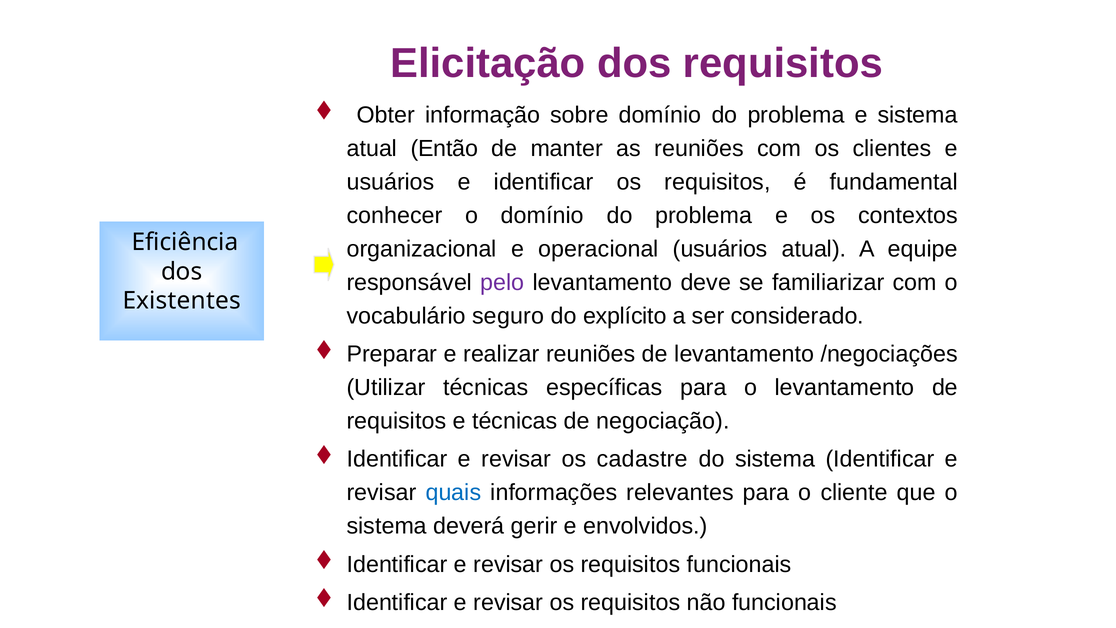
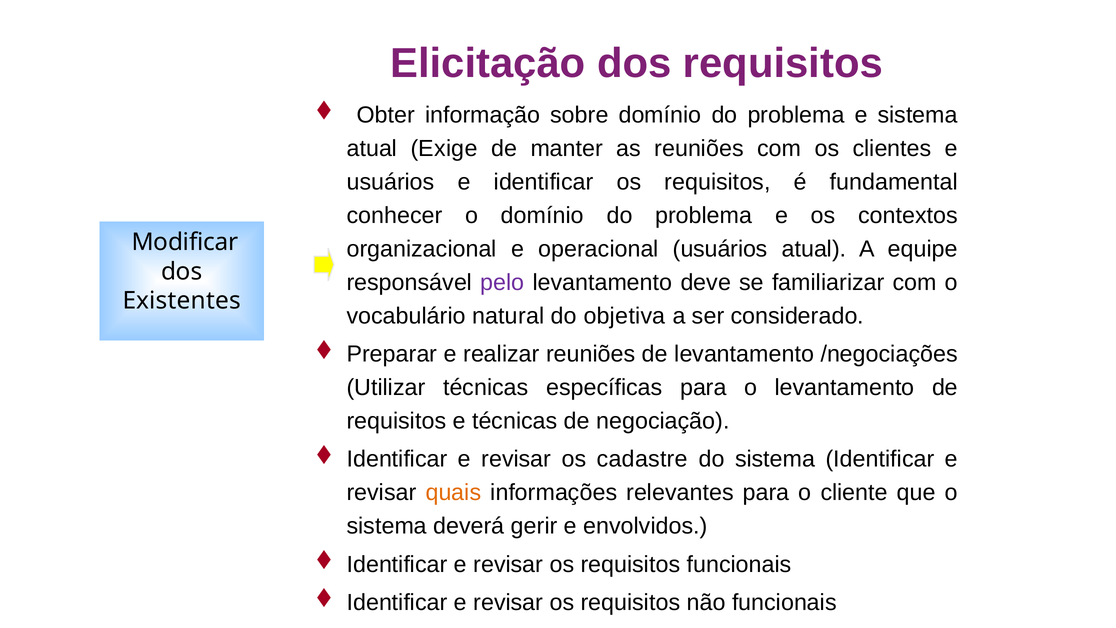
Então: Então -> Exige (444, 148)
Eficiência: Eficiência -> Modificar (185, 242)
seguro: seguro -> natural (508, 316)
explícito: explícito -> objetiva (625, 316)
quais colour: blue -> orange (453, 493)
